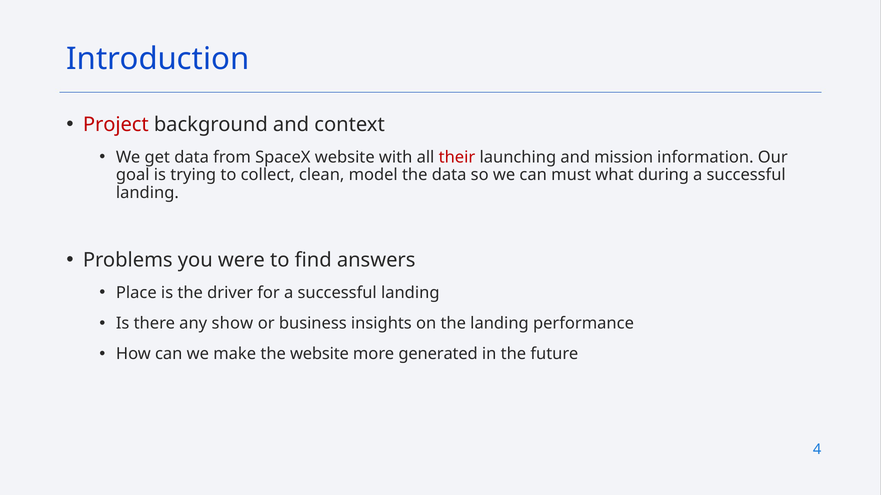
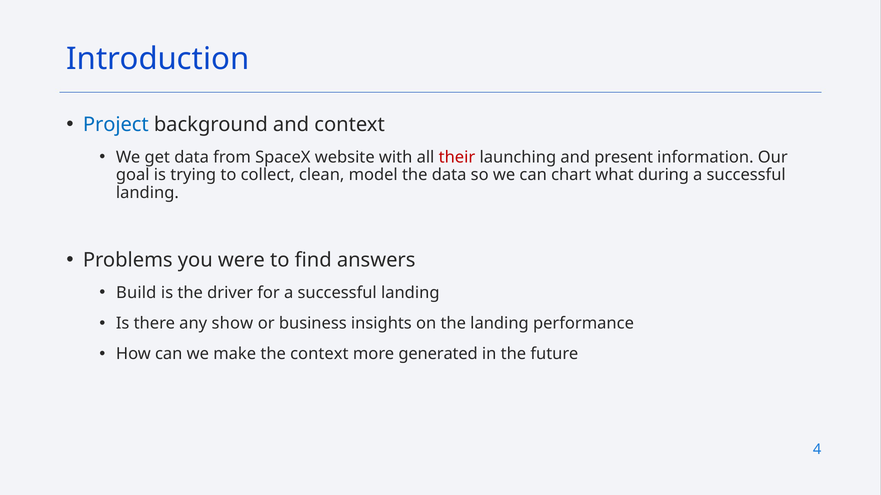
Project colour: red -> blue (116, 125)
mission: mission -> present (624, 157)
must: must -> chart (571, 175)
Place: Place -> Build (136, 293)
the website: website -> context (319, 354)
